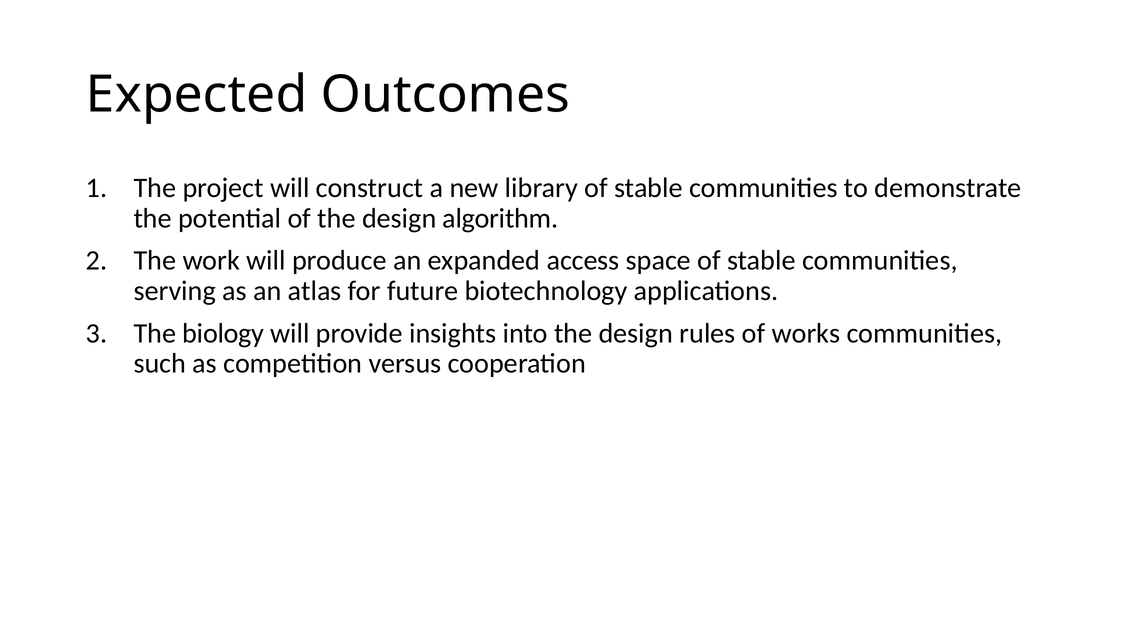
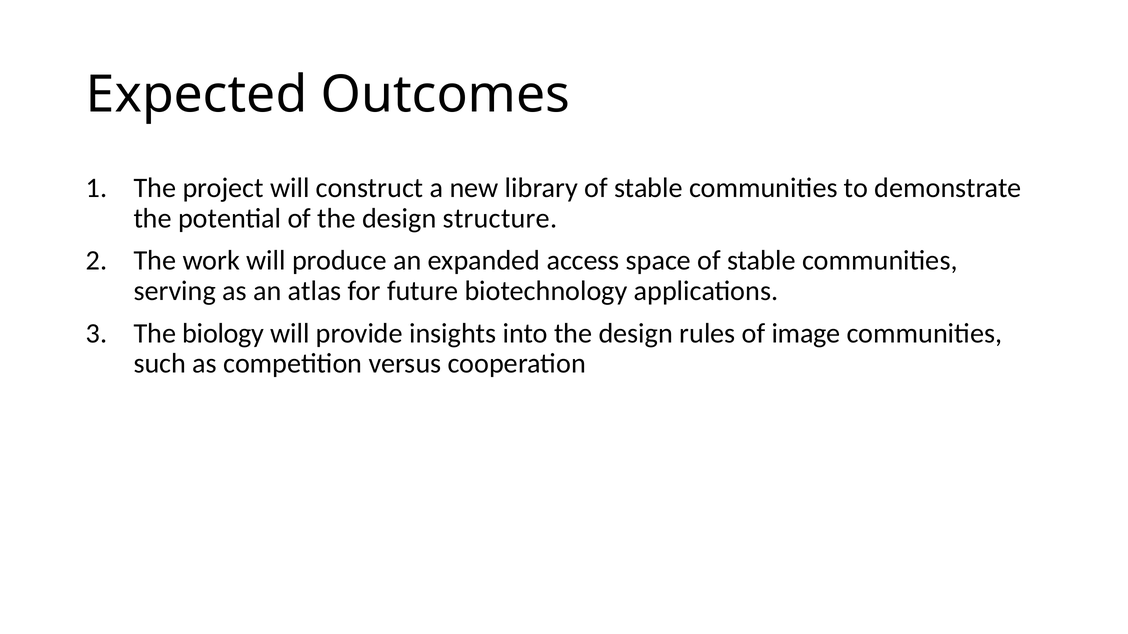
algorithm: algorithm -> structure (500, 219)
works: works -> image (806, 333)
